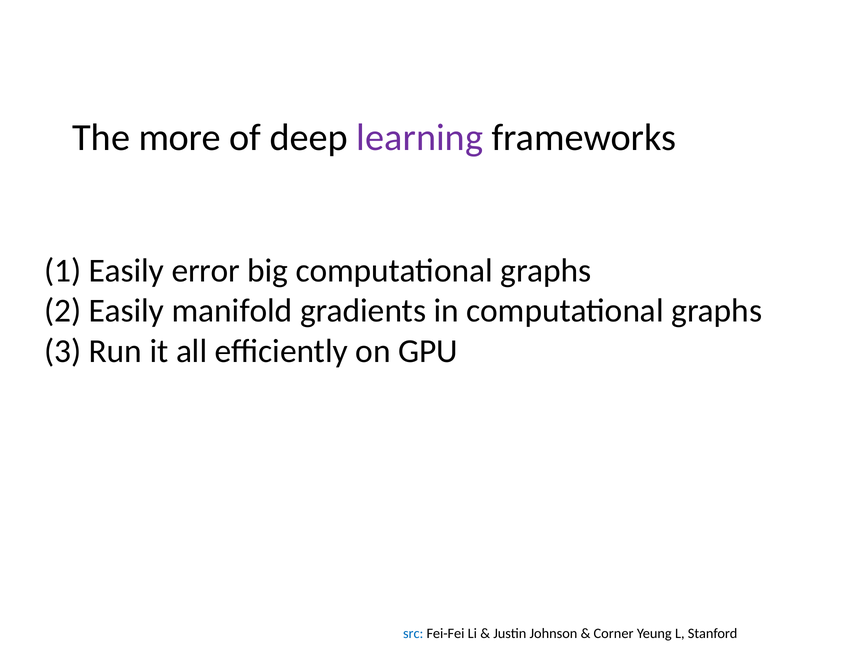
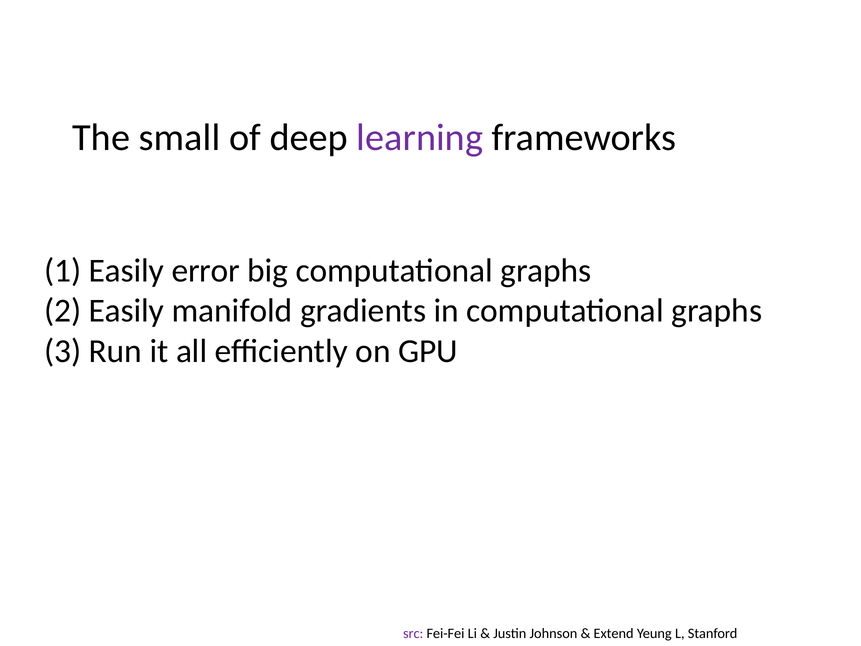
more: more -> small (179, 138)
src colour: blue -> purple (413, 633)
Corner: Corner -> Extend (614, 633)
